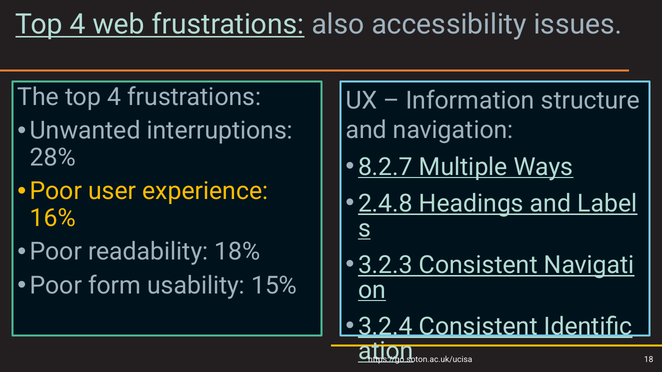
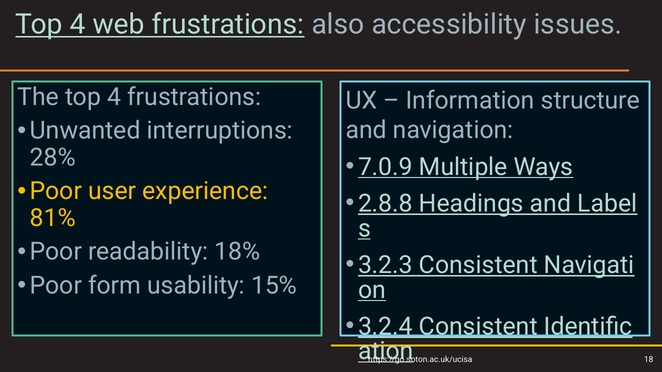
8.2.7: 8.2.7 -> 7.0.9 (385, 167)
2.4.8: 2.4.8 -> 2.8.8 (385, 204)
16%: 16% -> 81% (53, 218)
